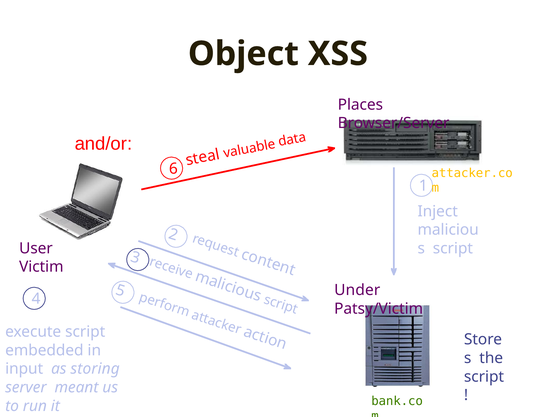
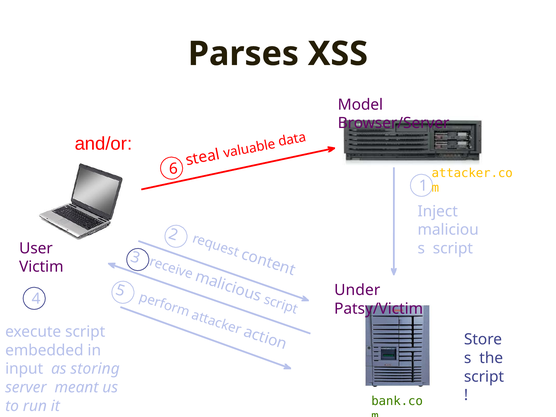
Object: Object -> Parses (243, 54)
Places: Places -> Model (360, 105)
